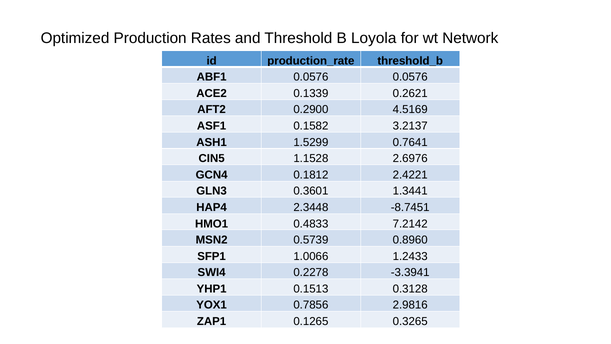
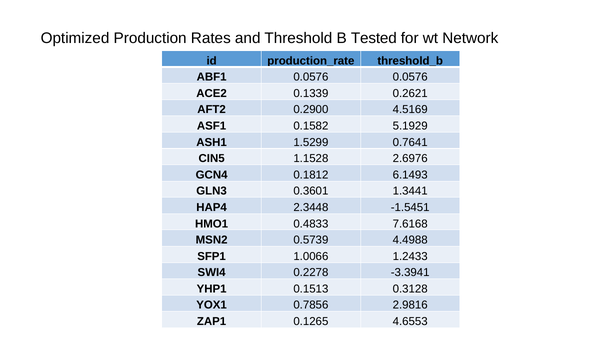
Loyola: Loyola -> Tested (374, 38)
3.2137: 3.2137 -> 5.1929 (410, 126)
2.4221: 2.4221 -> 6.1493 (410, 175)
-8.7451: -8.7451 -> -1.5451 (410, 207)
7.2142: 7.2142 -> 7.6168 (410, 224)
0.8960: 0.8960 -> 4.4988 (410, 240)
0.3265: 0.3265 -> 4.6553 (410, 321)
